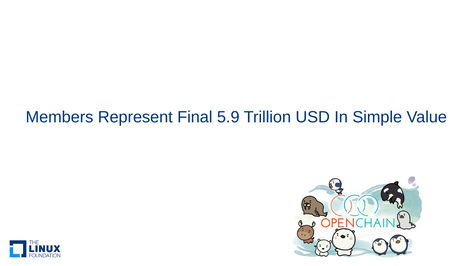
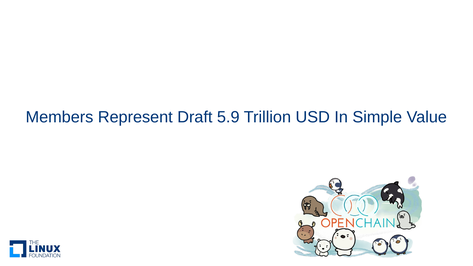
Final: Final -> Draft (195, 117)
